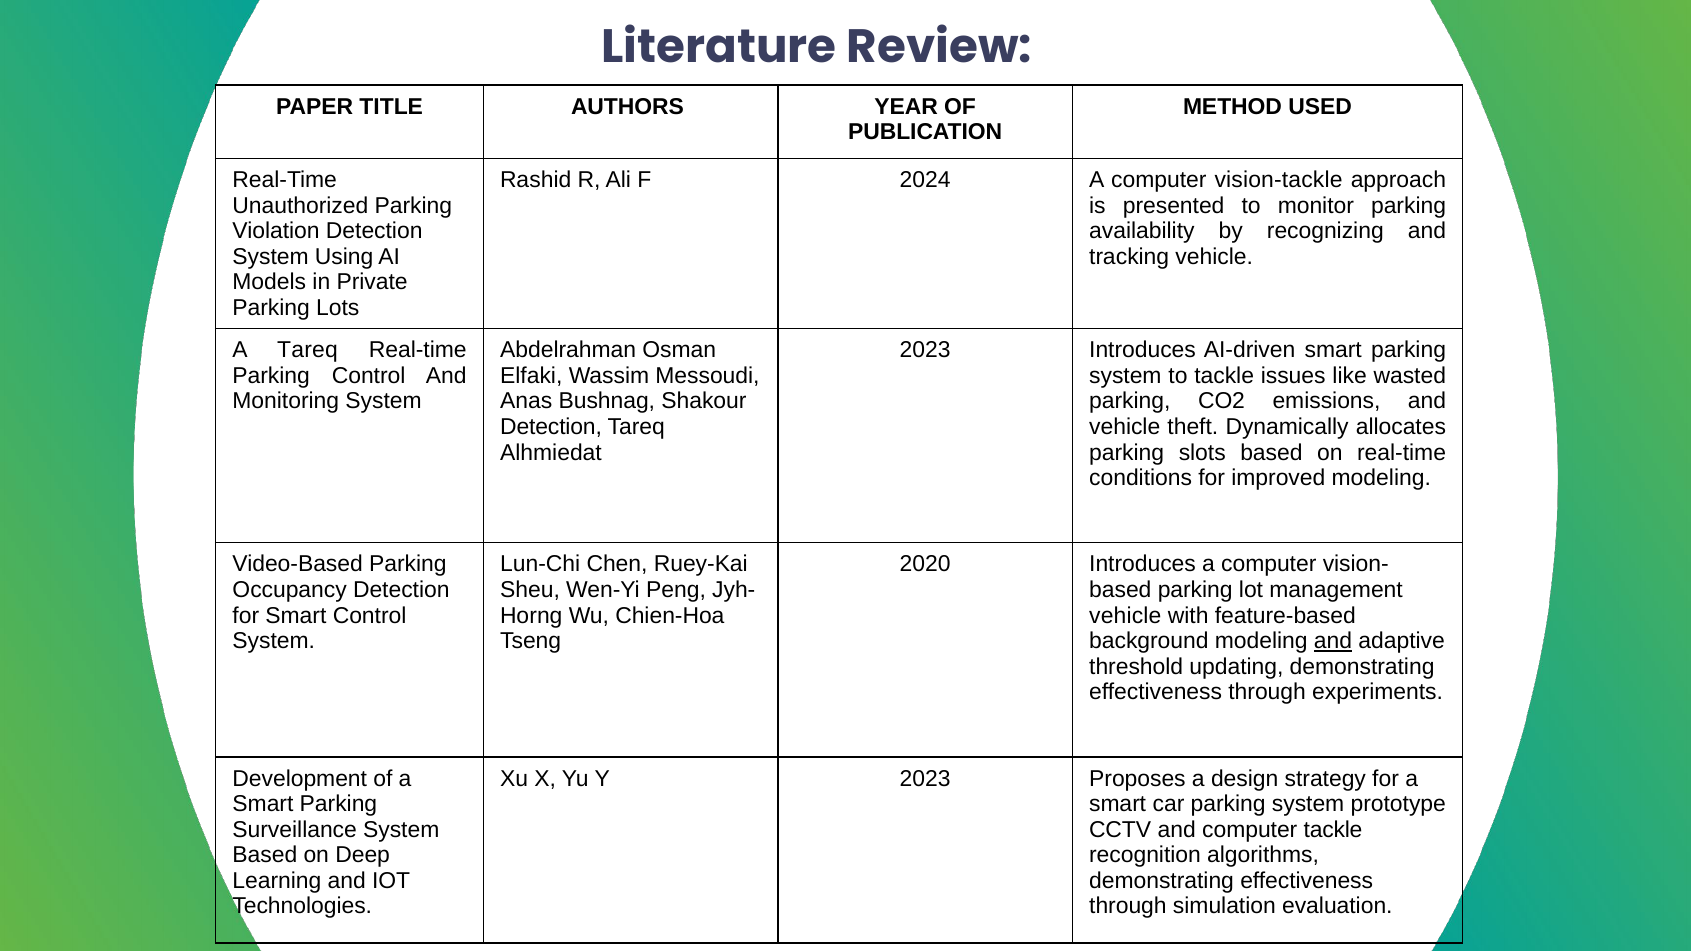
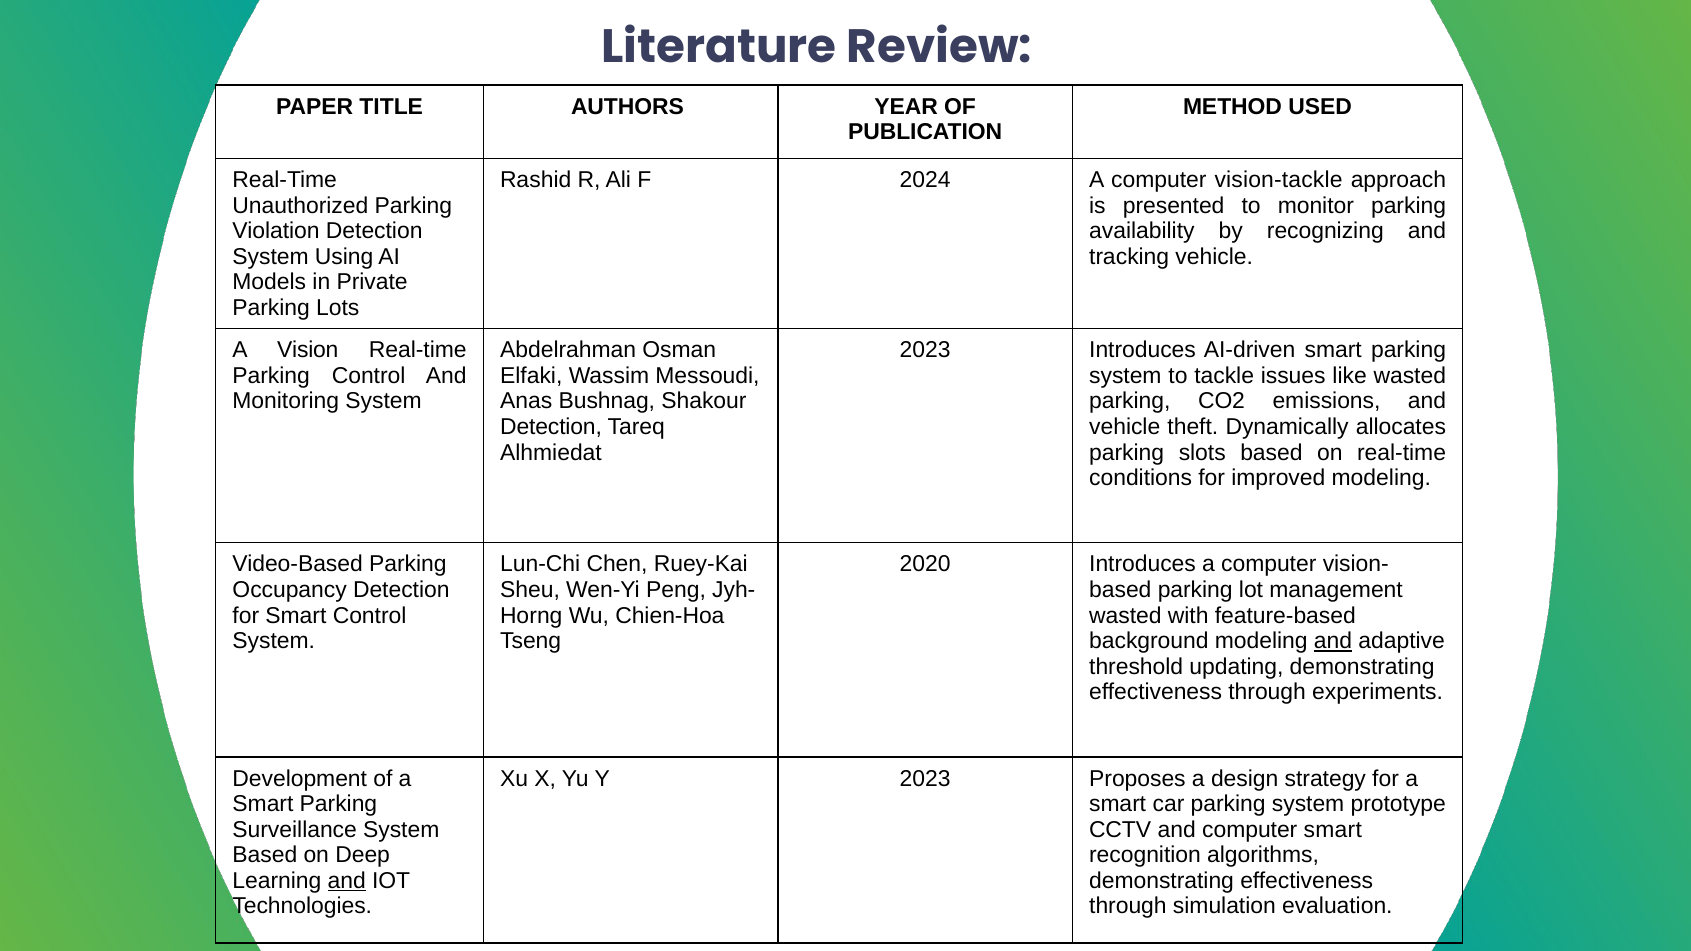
A Tareq: Tareq -> Vision (308, 350)
vehicle: vehicle -> wasted (1125, 616)
computer tackle: tackle -> smart (1333, 830)
and underline: none -> present (347, 881)
